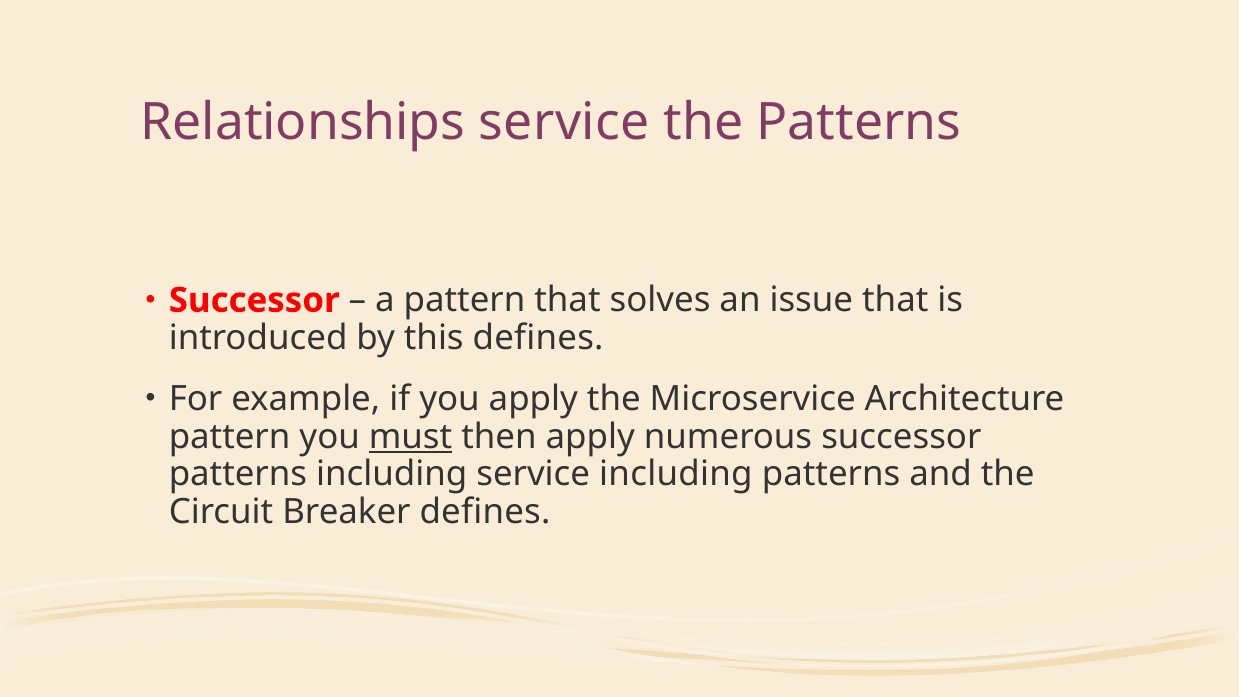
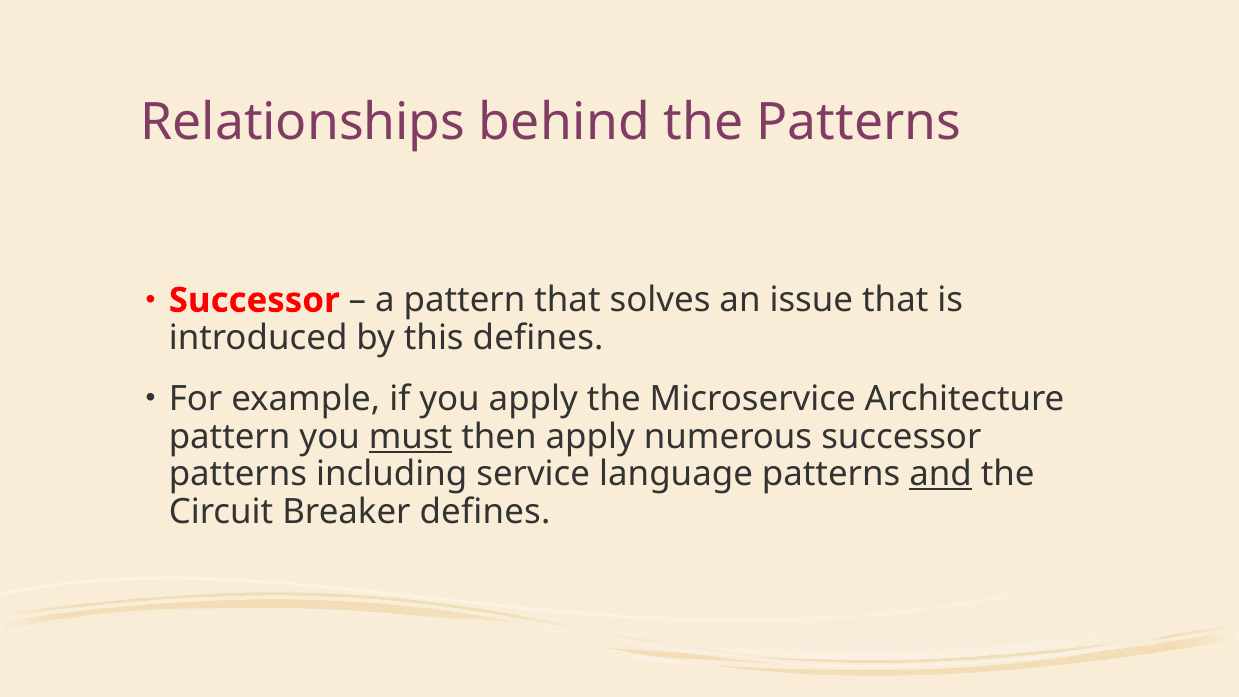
Relationships service: service -> behind (564, 122)
service including: including -> language (676, 474)
and underline: none -> present (941, 474)
